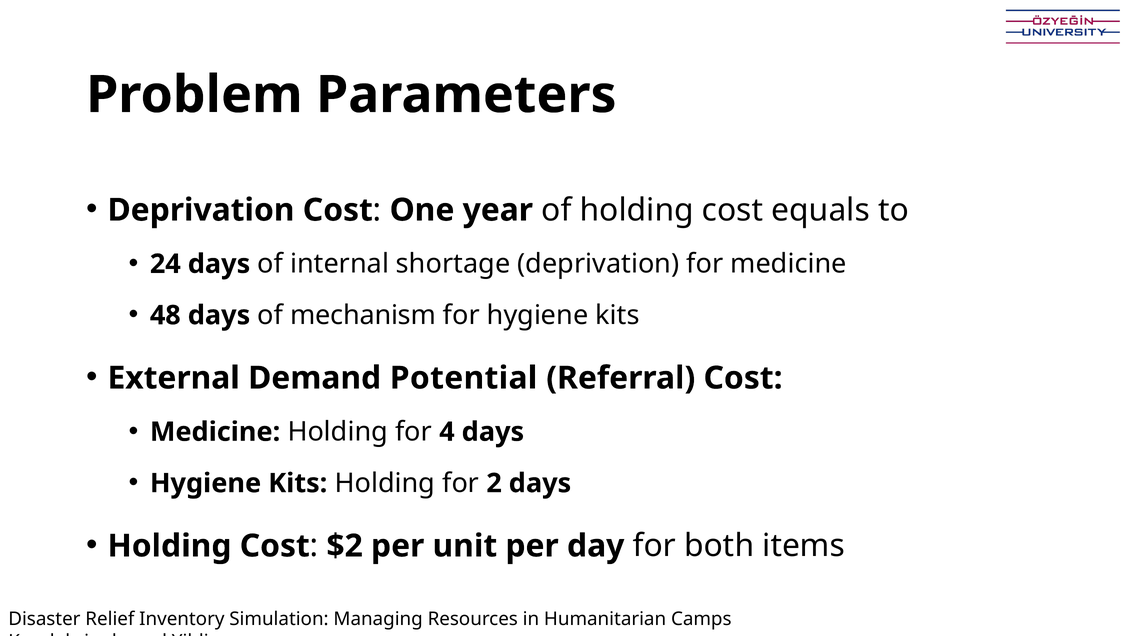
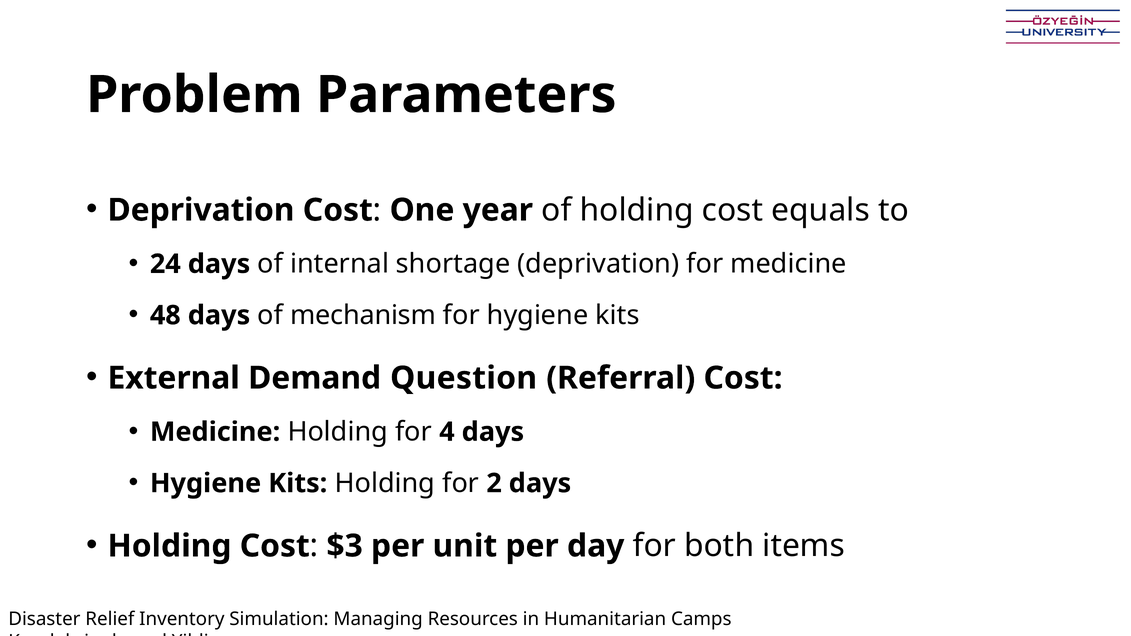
Potential: Potential -> Question (464, 378)
$2: $2 -> $3 (345, 546)
